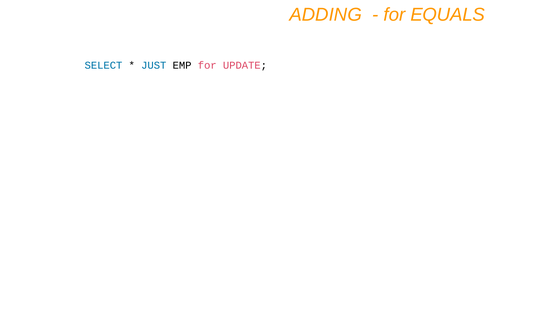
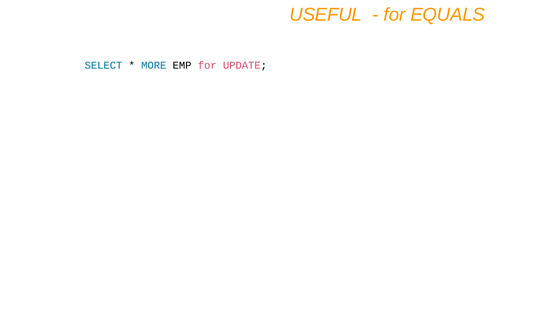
ADDING: ADDING -> USEFUL (326, 15)
JUST: JUST -> MORE (154, 66)
